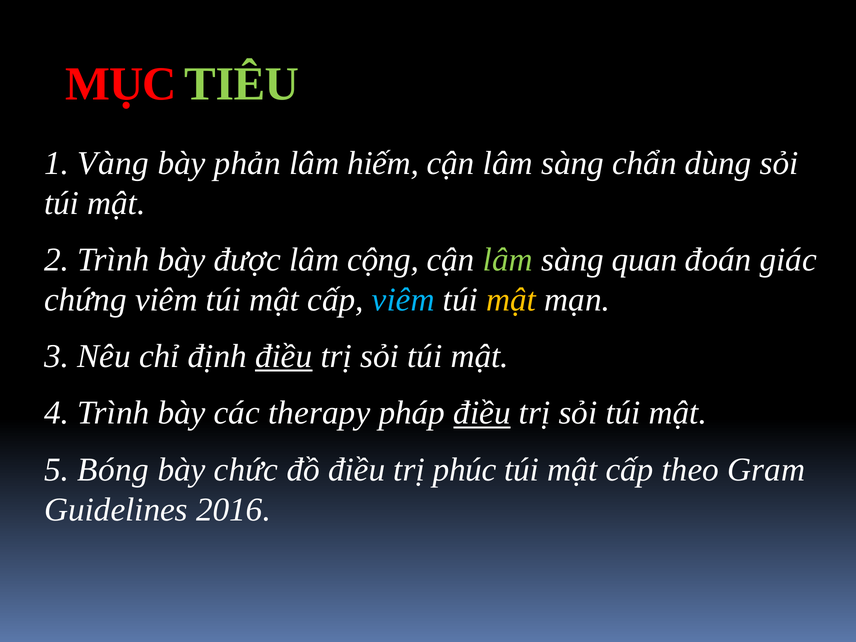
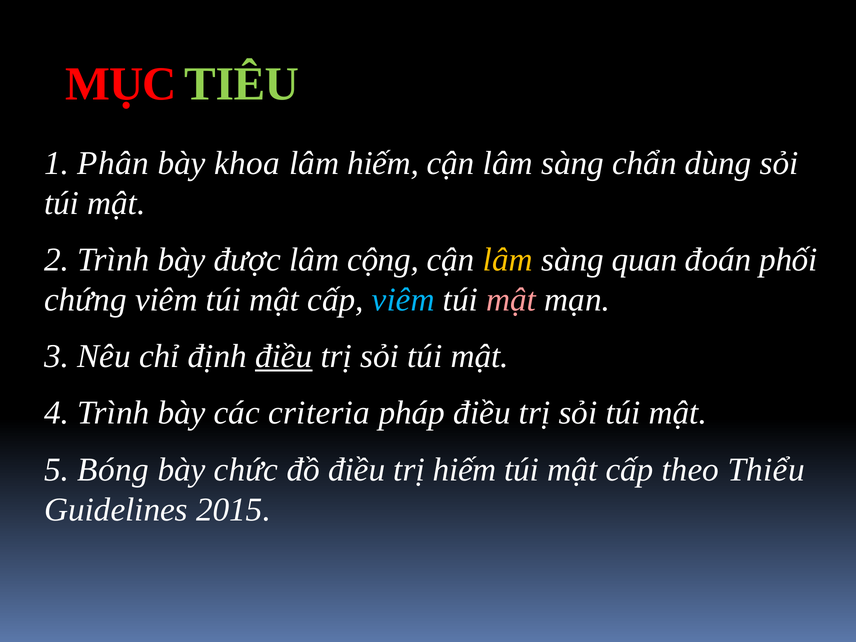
Vàng: Vàng -> Phân (113, 163)
phản: phản -> khoa (247, 163)
lâm colour: light green -> yellow (508, 260)
giác: giác -> phối (788, 260)
mật colour: yellow -> pink (511, 300)
therapy: therapy -> criteria (319, 413)
điều underline: present -> none (482, 413)
trị phúc: phúc -> hiếm (465, 470)
Gram: Gram -> Thiểu (766, 470)
2016: 2016 -> 2015 (234, 510)
